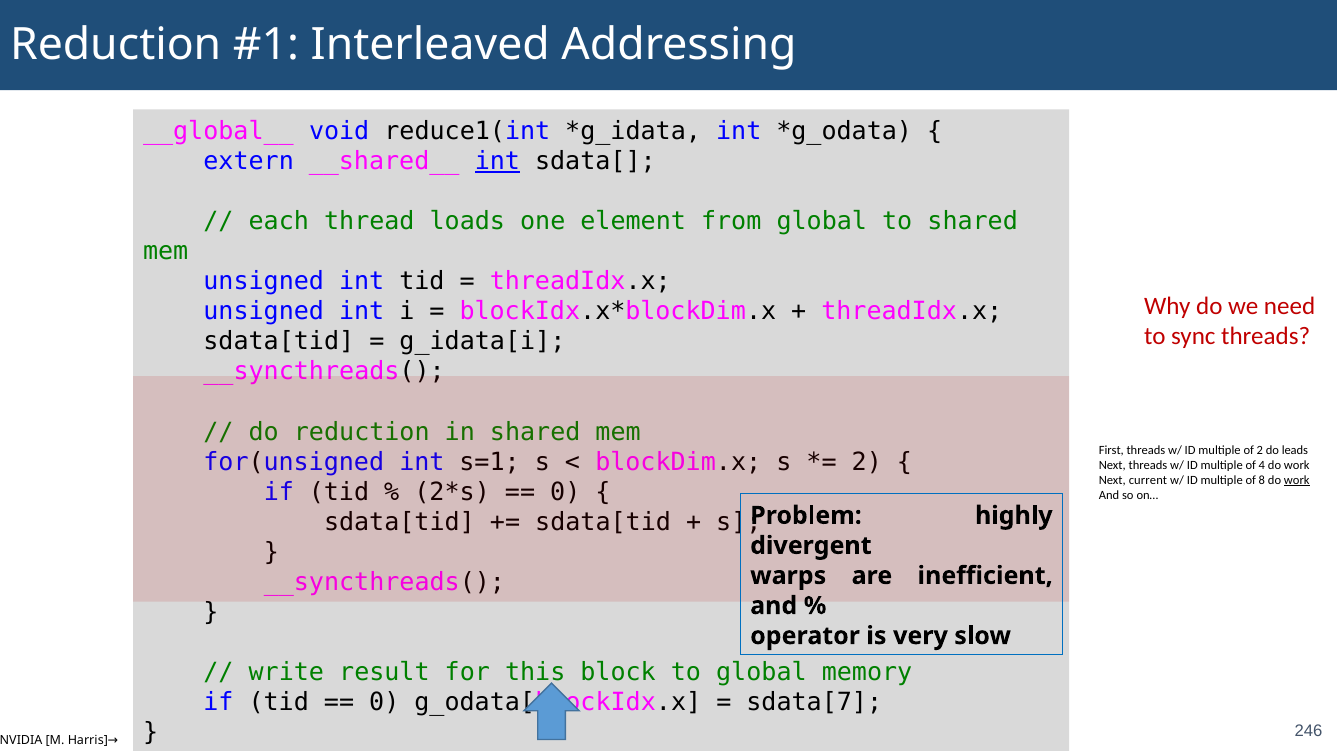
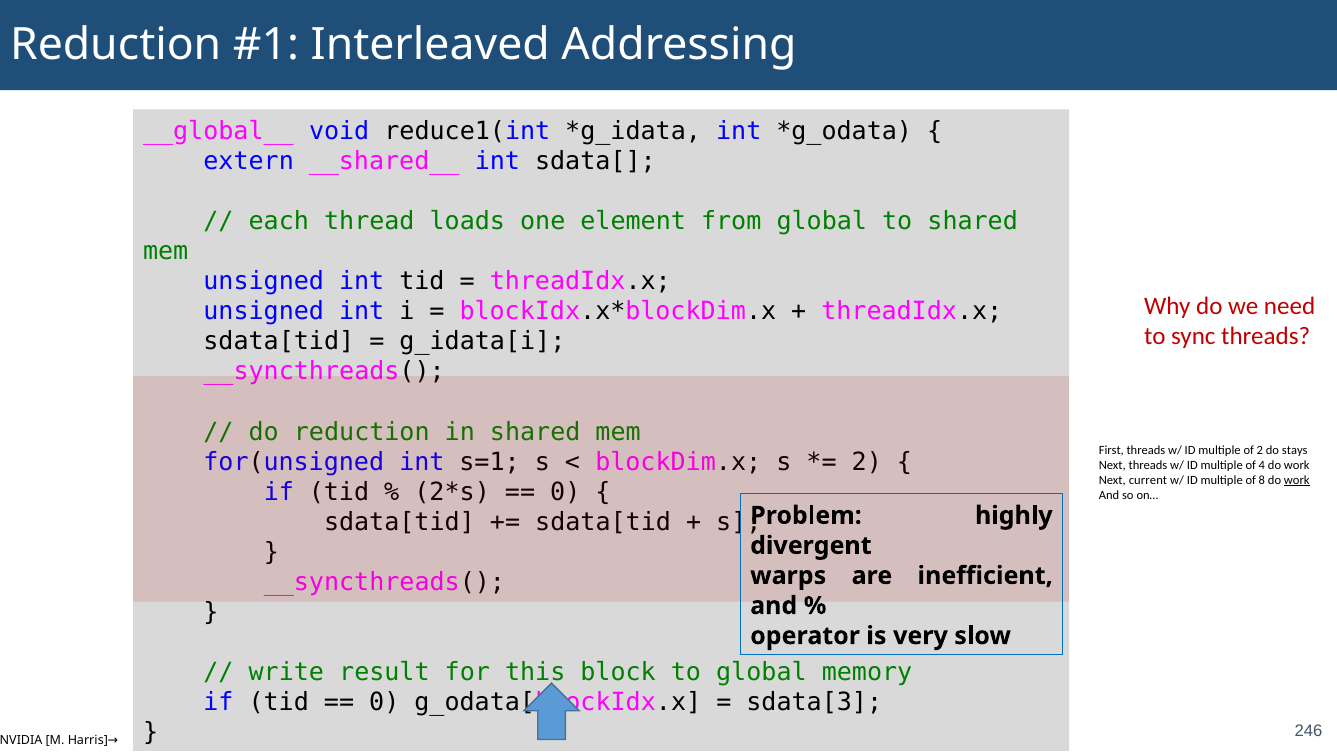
int underline: present -> none (497, 161)
leads: leads -> stays (1295, 450)
sdata[7: sdata[7 -> sdata[3 (814, 703)
